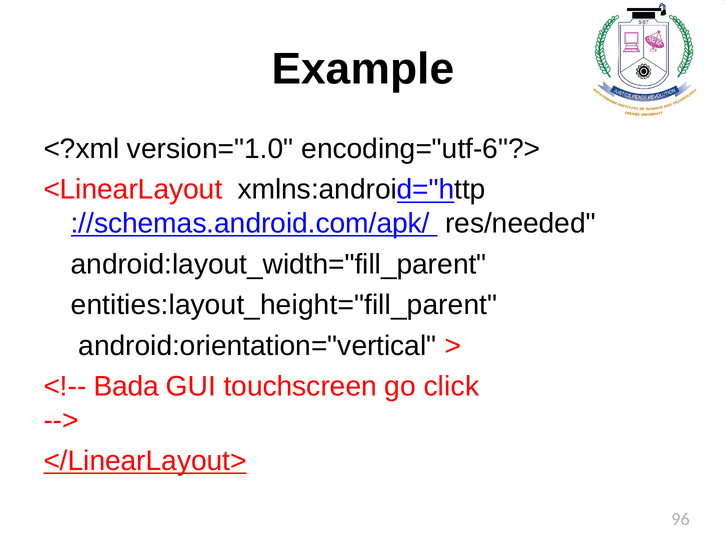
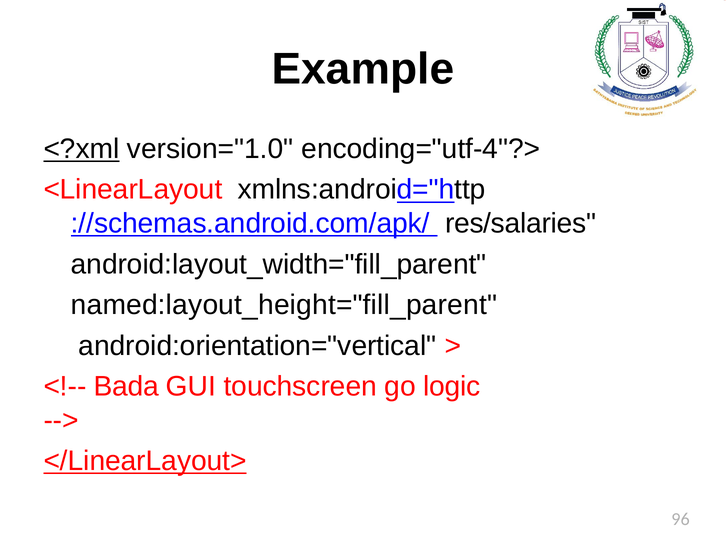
<?xml underline: none -> present (81, 149)
encoding="utf-6"?>: encoding="utf-6"?> -> encoding="utf-4"?> (421, 149)
res/needed: res/needed -> res/salaries (521, 223)
entities:layout_height="fill_parent: entities:layout_height="fill_parent -> named:layout_height="fill_parent (284, 305)
click: click -> logic (452, 386)
